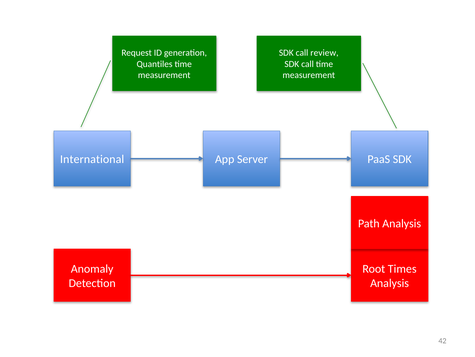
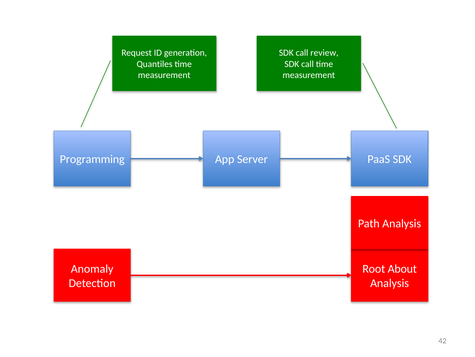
International: International -> Programming (92, 159)
Times: Times -> About (402, 268)
